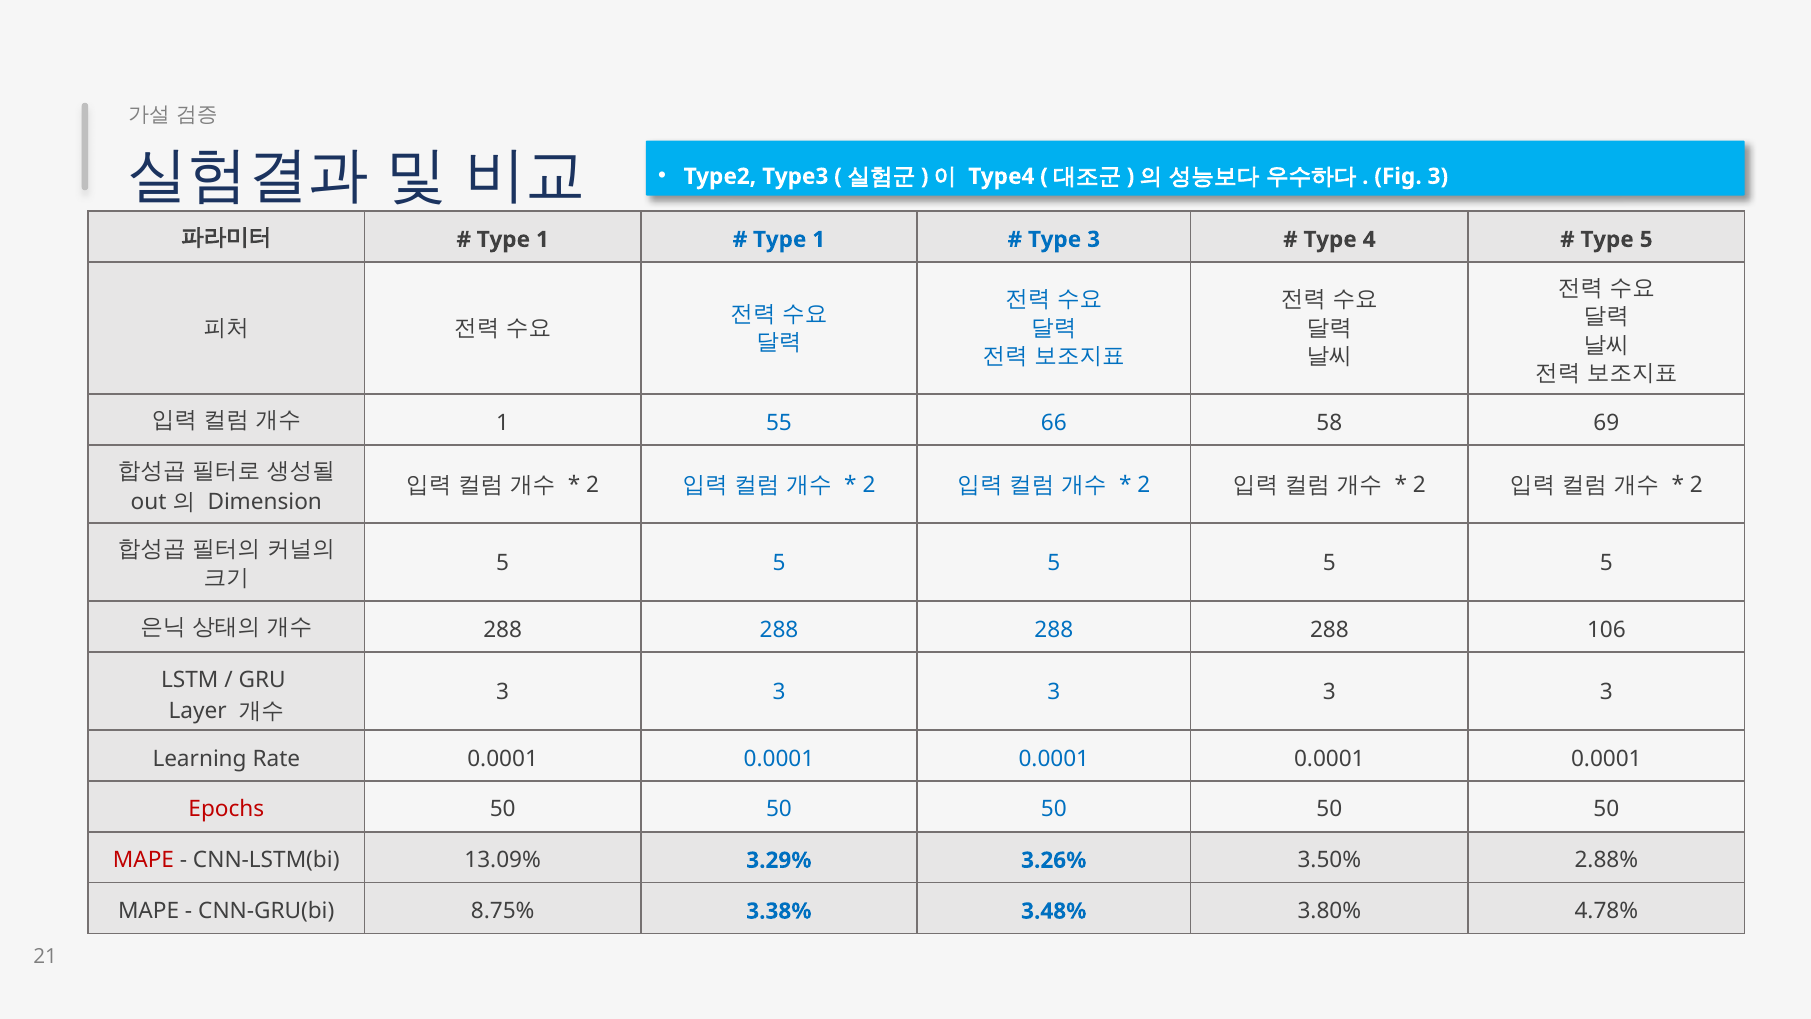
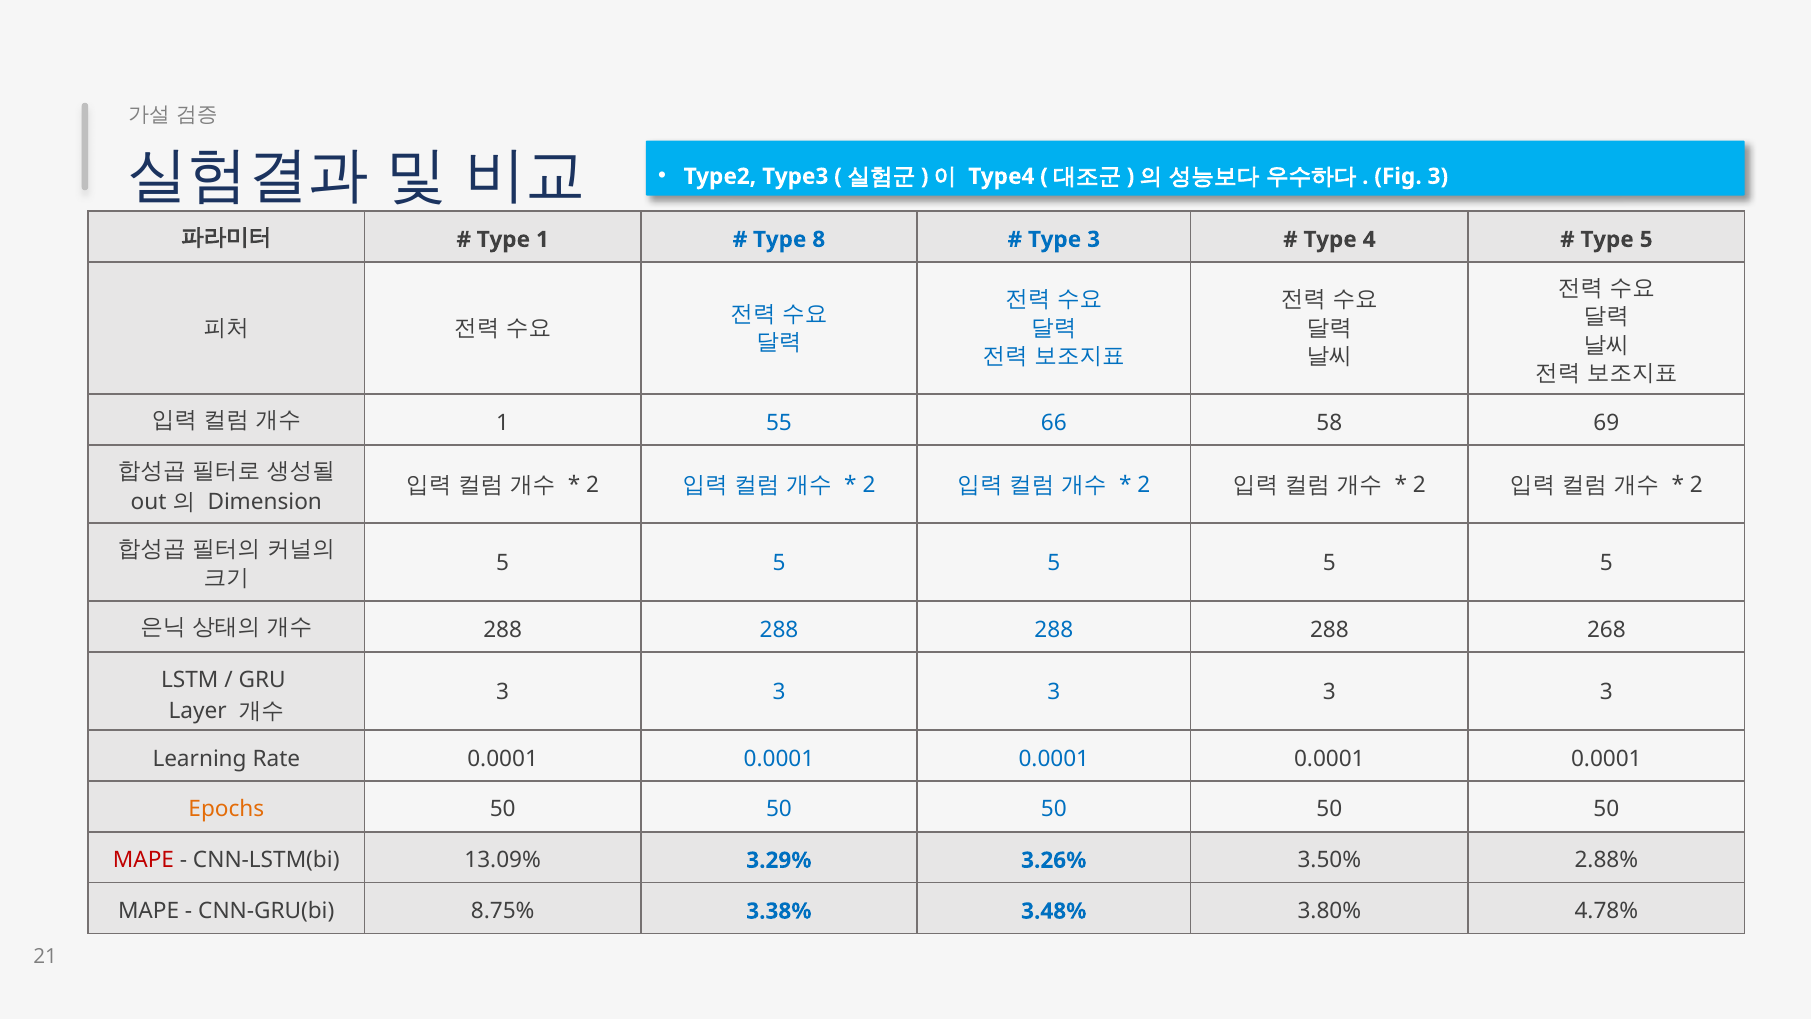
1: 1 -> 8 (819, 239)
106: 106 -> 268 (1606, 629)
Epochs colour: red -> orange (226, 809)
